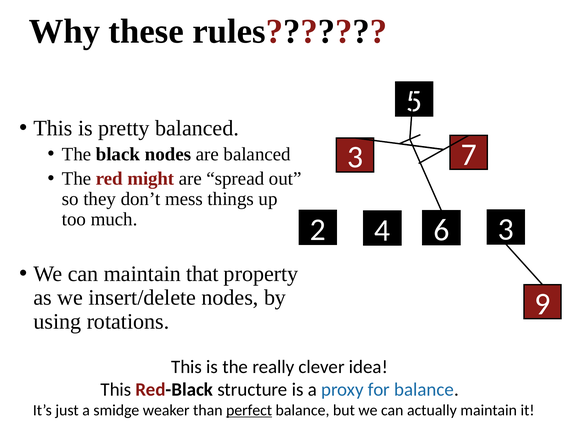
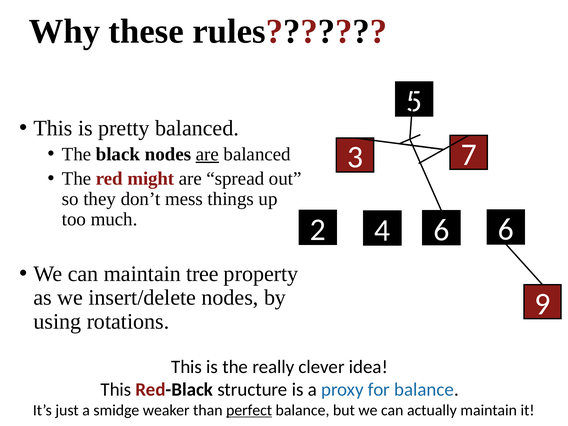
are underline: none -> present (207, 154)
2 3: 3 -> 6 (506, 229)
that: that -> tree (202, 274)
